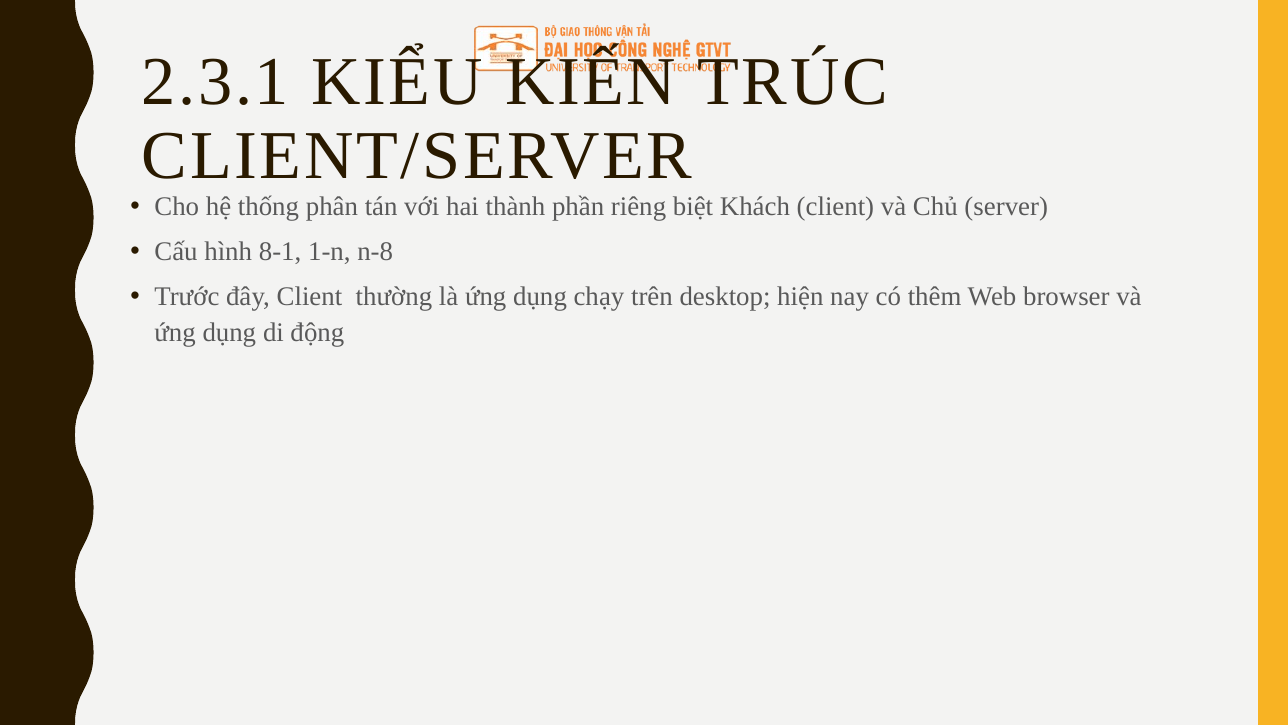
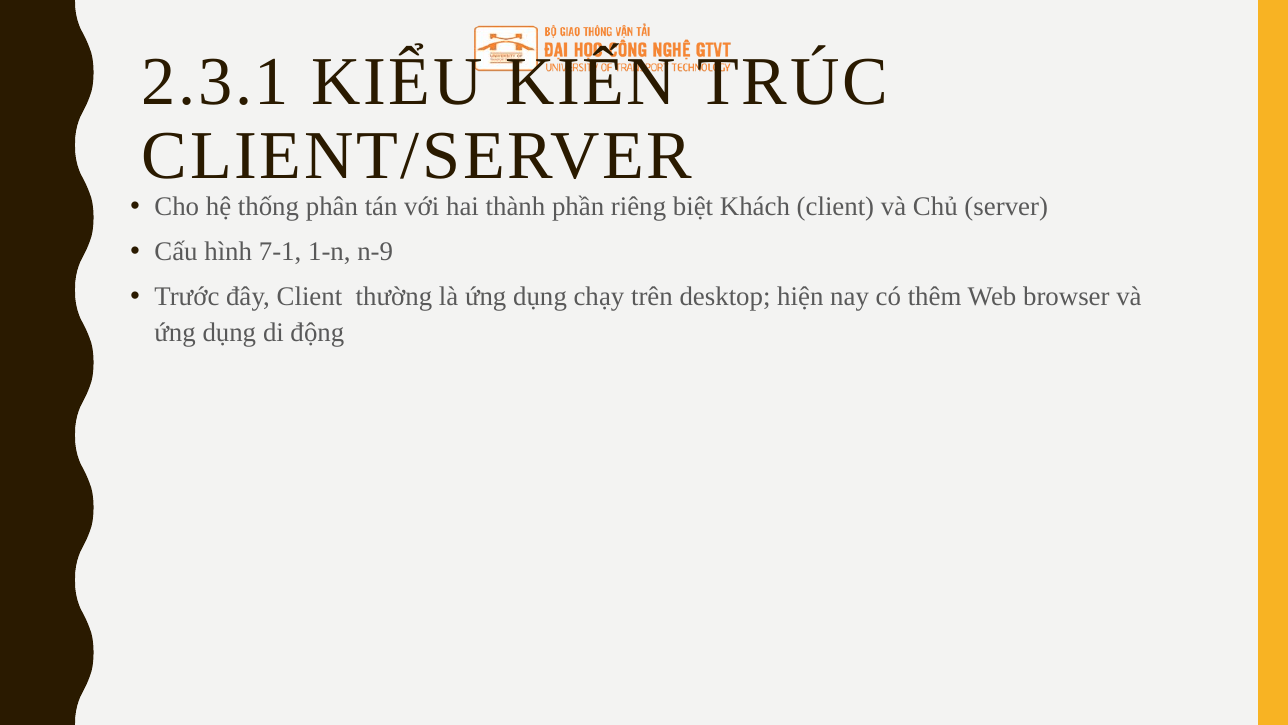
8-1: 8-1 -> 7-1 (280, 252)
n-8: n-8 -> n-9 (375, 252)
